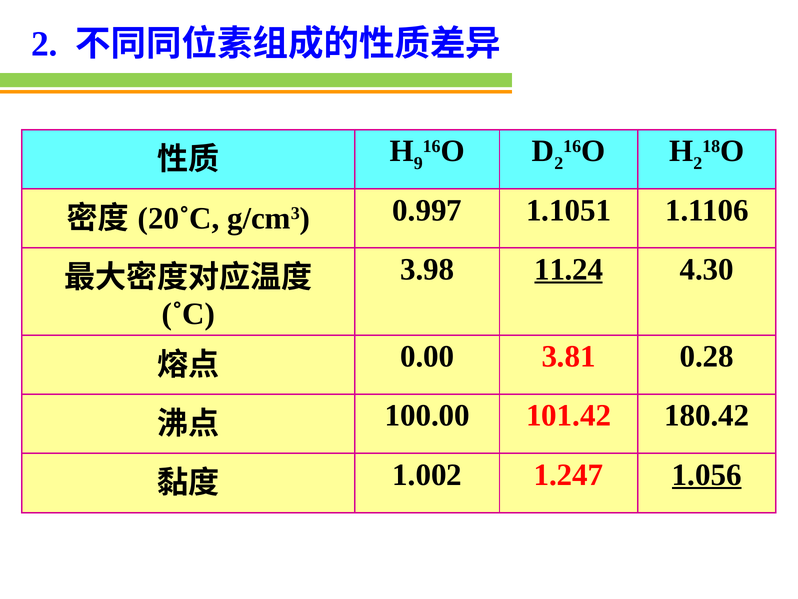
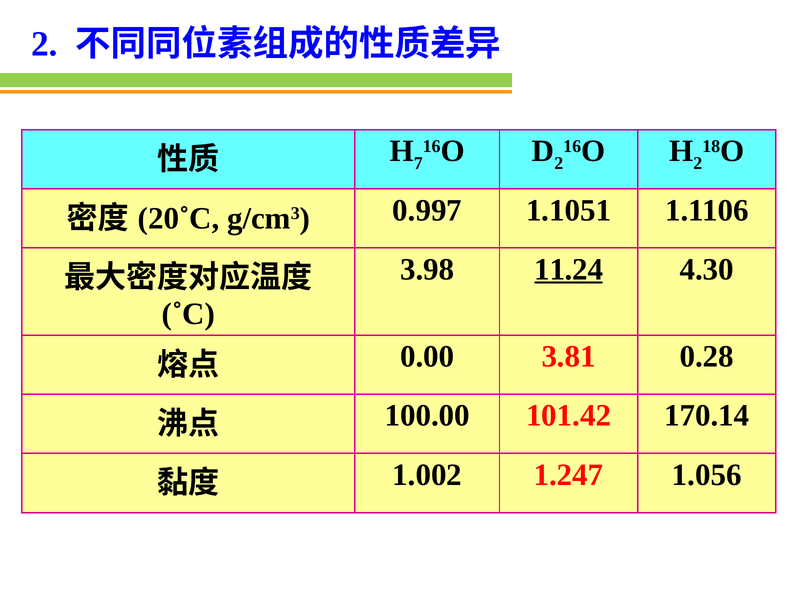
9: 9 -> 7 (418, 163)
180.42: 180.42 -> 170.14 (707, 415)
1.056 underline: present -> none (707, 474)
